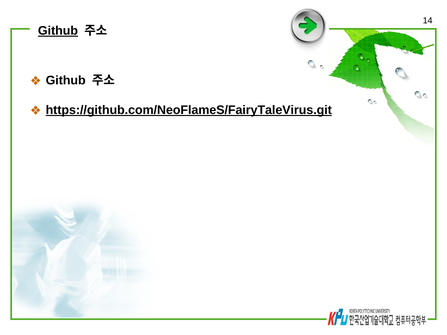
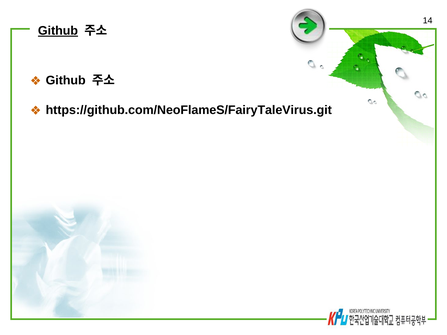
https://github.com/NeoFlameS/FairyTaleVirus.git underline: present -> none (189, 110)
